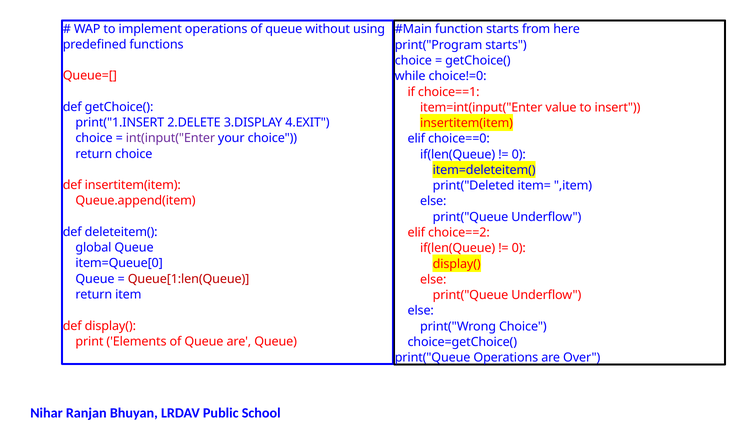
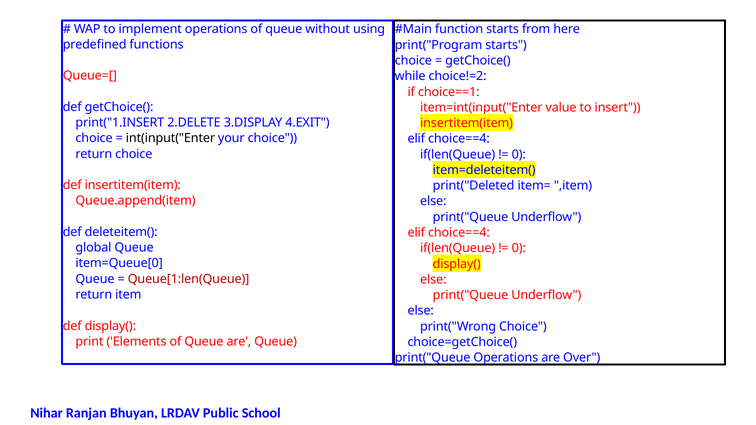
choice!=0: choice!=0 -> choice!=2 (458, 76)
int(input("Enter colour: purple -> black (170, 138)
choice==0: choice==0 -> choice==4 (459, 139)
choice==2: choice==2 -> choice==4 (459, 233)
